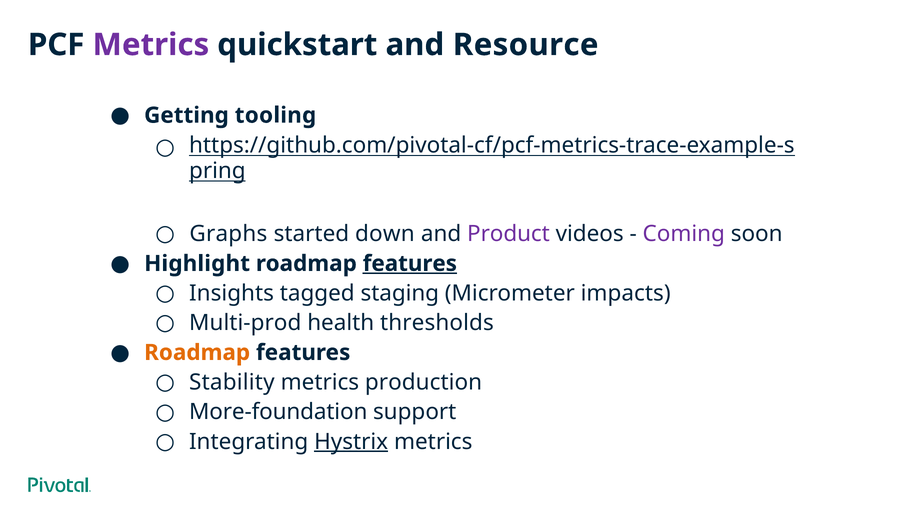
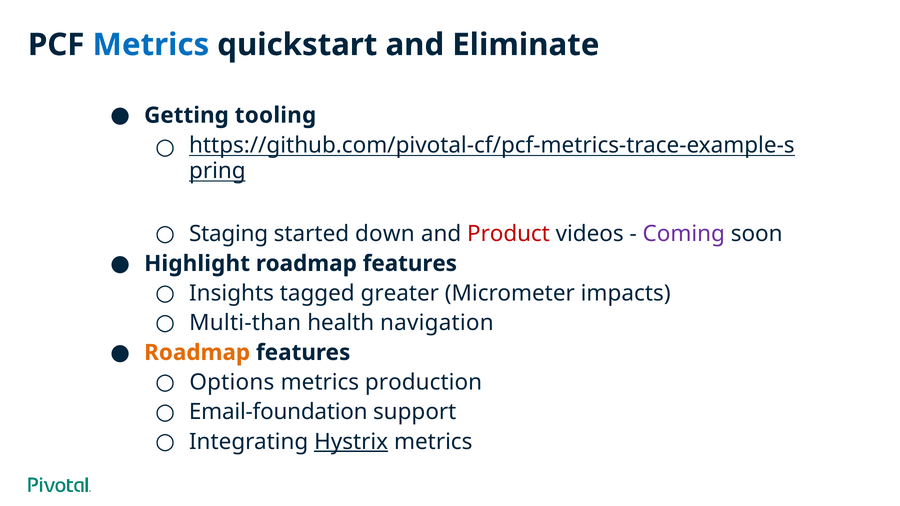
Metrics colour: purple -> blue (151, 45)
Resource: Resource -> Eliminate (526, 45)
Graphs: Graphs -> Staging (229, 234)
Product colour: purple -> red (508, 234)
features underline: present -> none (410, 264)
staging: staging -> greater (400, 293)
Multi-prod: Multi-prod -> Multi-than (245, 323)
thresholds: thresholds -> navigation (437, 323)
Stability: Stability -> Options (232, 382)
More-foundation: More-foundation -> Email-foundation (278, 412)
